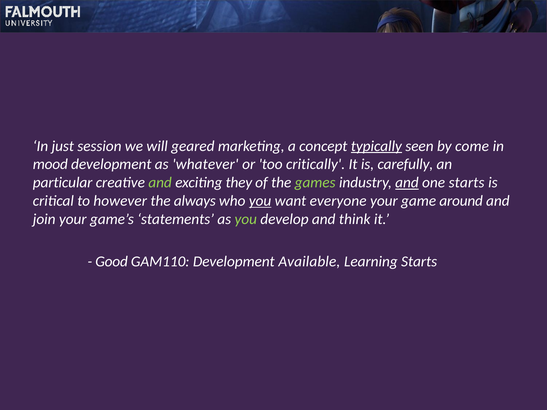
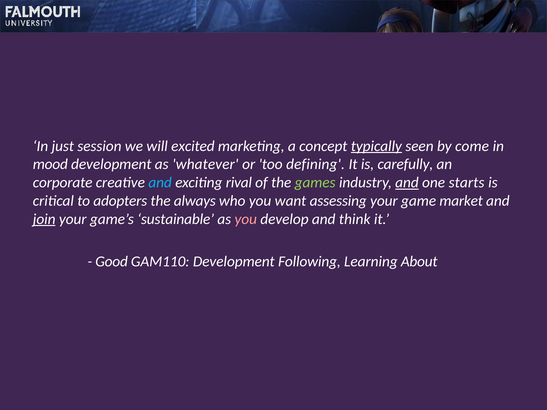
geared: geared -> excited (193, 146)
critically: critically -> defining (316, 164)
particular: particular -> corporate (63, 183)
and colour: light green -> light blue (160, 183)
they: they -> rival (239, 183)
however: however -> adopters (120, 201)
you underline: present -> none (260, 201)
everyone: everyone -> assessing (338, 201)
around: around -> market (461, 201)
join underline: none -> present (44, 219)
statements: statements -> sustainable (176, 219)
you colour: light green -> pink (246, 219)
Available: Available -> Following (309, 262)
Learning Starts: Starts -> About (419, 262)
